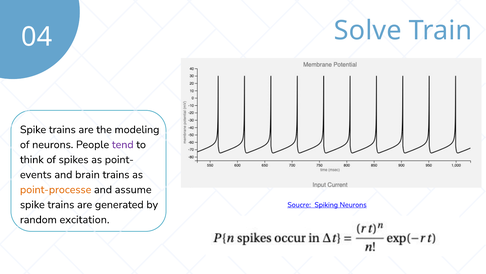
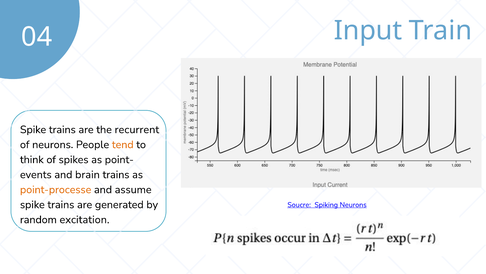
Solve: Solve -> Input (368, 30)
modeling: modeling -> recurrent (137, 129)
tend colour: purple -> orange (123, 144)
